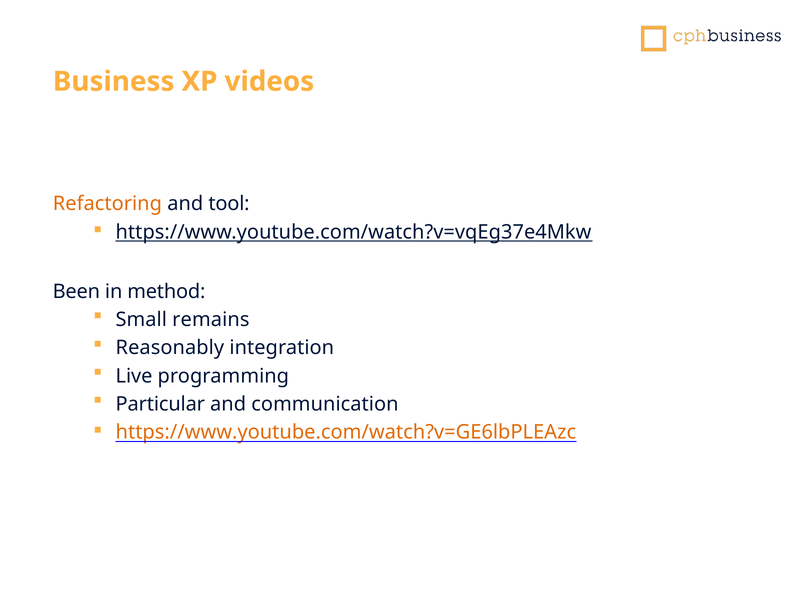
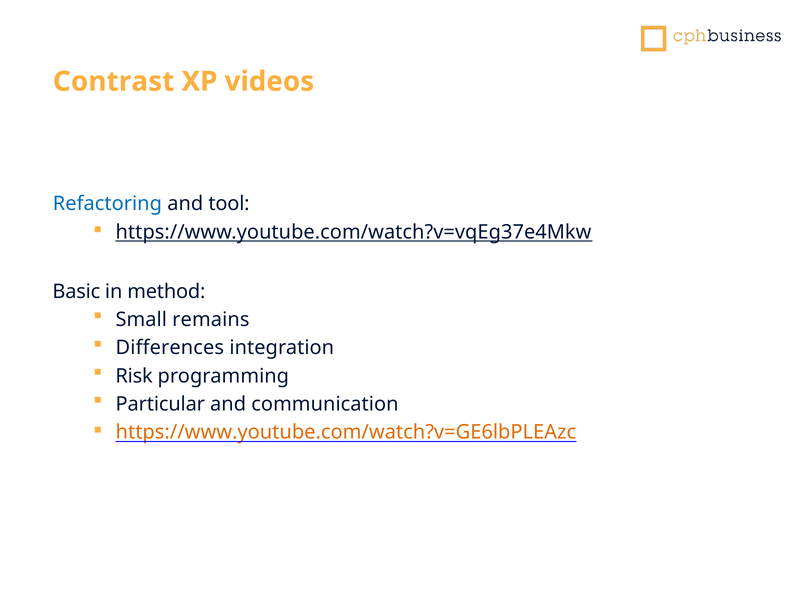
Business: Business -> Contrast (114, 82)
Refactoring colour: orange -> blue (107, 204)
Been: Been -> Basic (76, 291)
Reasonably: Reasonably -> Differences (170, 348)
Live: Live -> Risk (134, 376)
